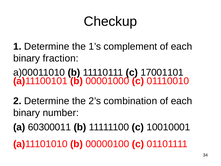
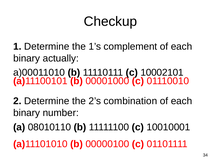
fraction: fraction -> actually (61, 58)
17001101: 17001101 -> 10002101 (162, 72)
60300011: 60300011 -> 08010110 (49, 127)
